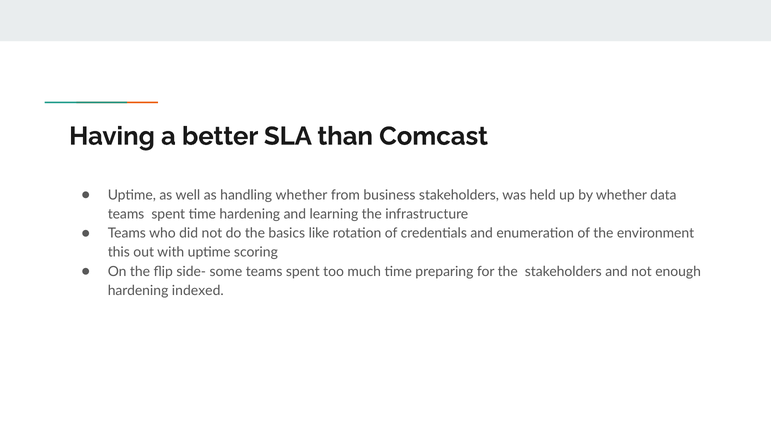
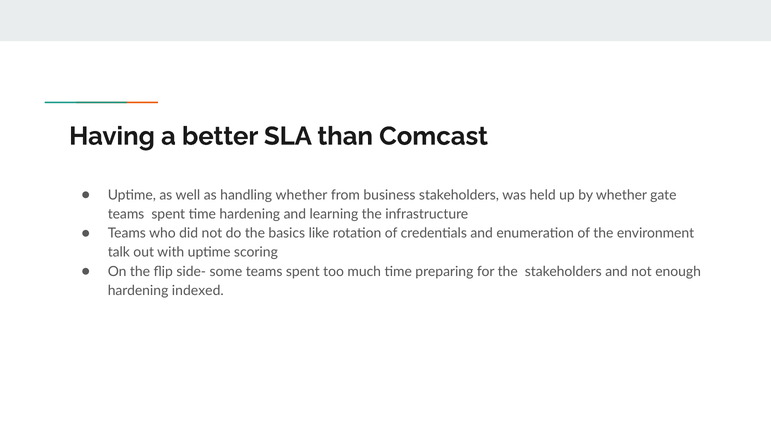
data: data -> gate (663, 195)
this: this -> talk (119, 252)
